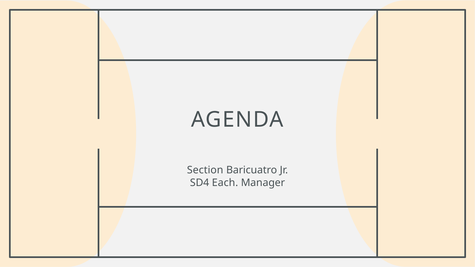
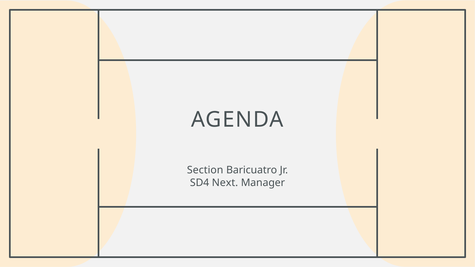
Each: Each -> Next (225, 183)
